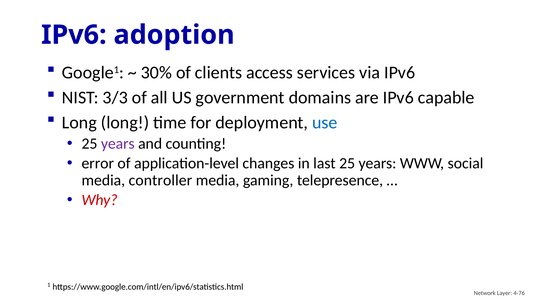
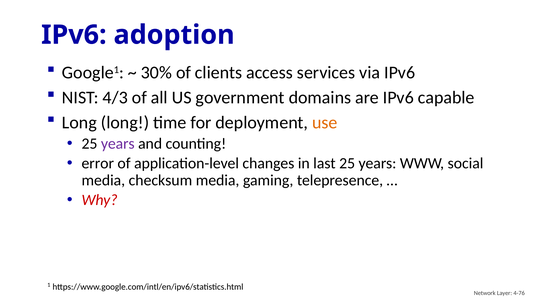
3/3: 3/3 -> 4/3 (115, 98)
use colour: blue -> orange (325, 123)
controller: controller -> checksum (160, 180)
